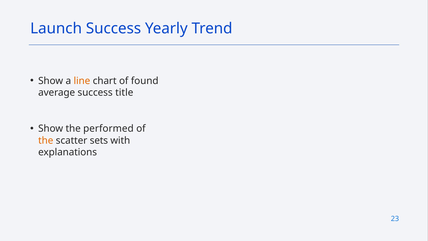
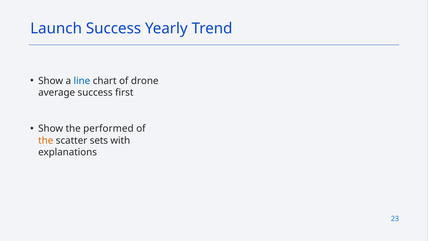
line colour: orange -> blue (82, 81)
found: found -> drone (145, 81)
title: title -> first (124, 93)
